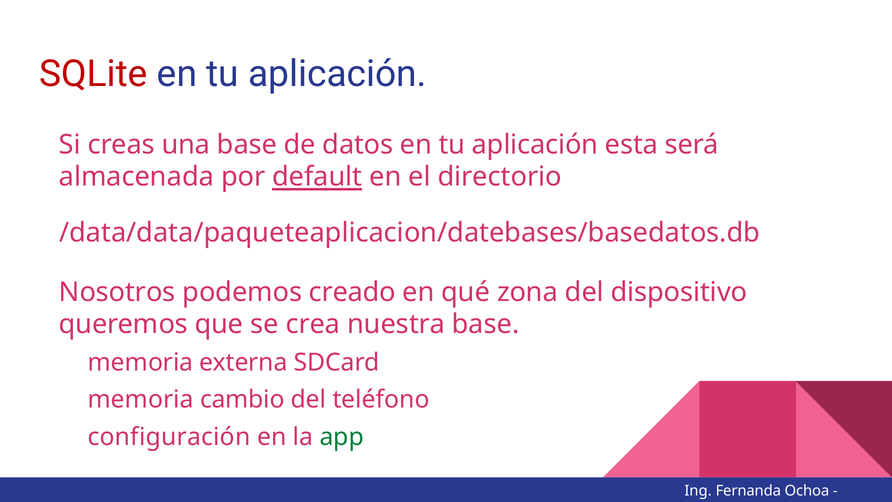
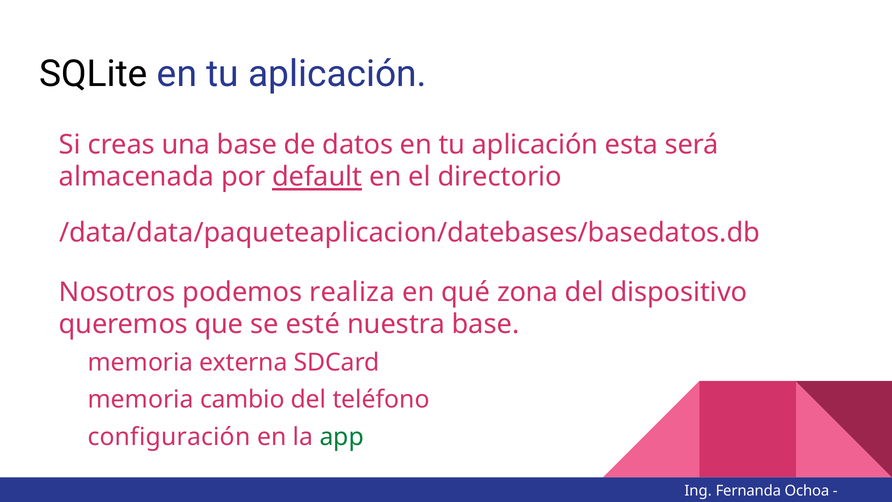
SQLite colour: red -> black (93, 74)
creado: creado -> realiza (352, 292)
crea: crea -> esté (313, 324)
